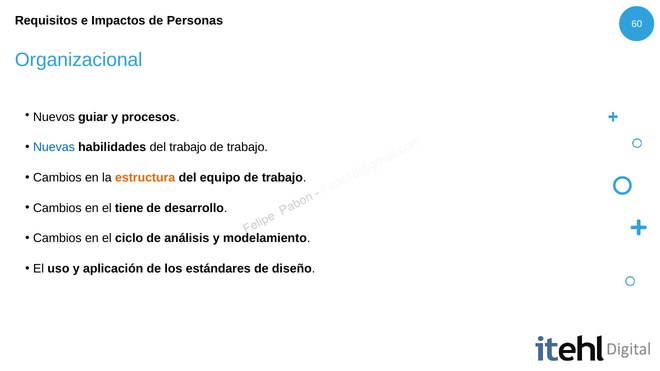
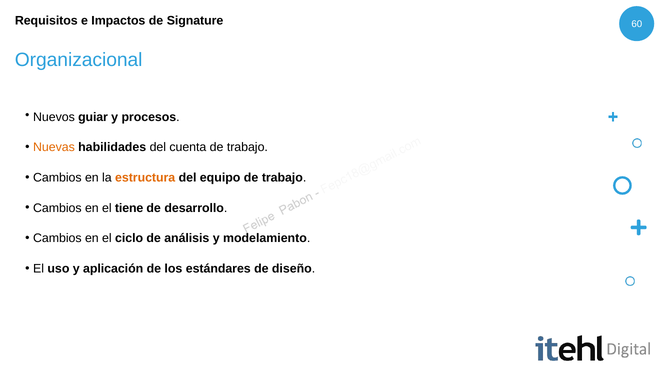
Personas: Personas -> Signature (195, 21)
Nuevas colour: blue -> orange (54, 147)
del trabajo: trabajo -> cuenta (188, 147)
